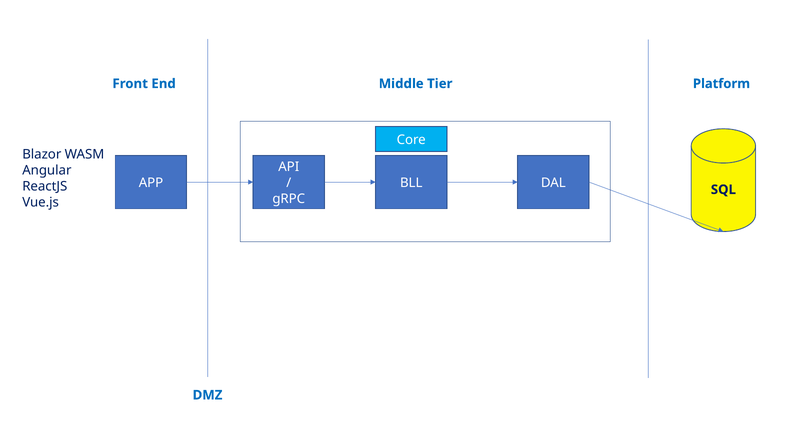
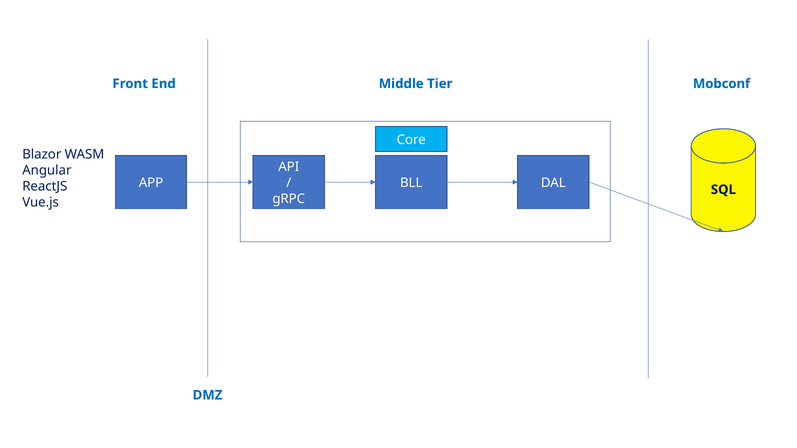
Platform: Platform -> Mobconf (721, 84)
